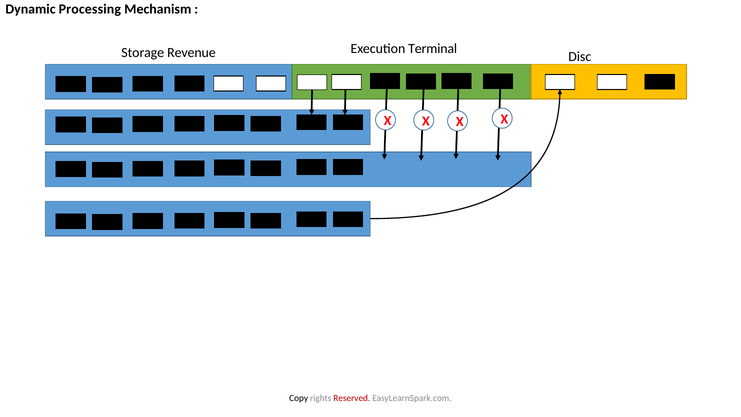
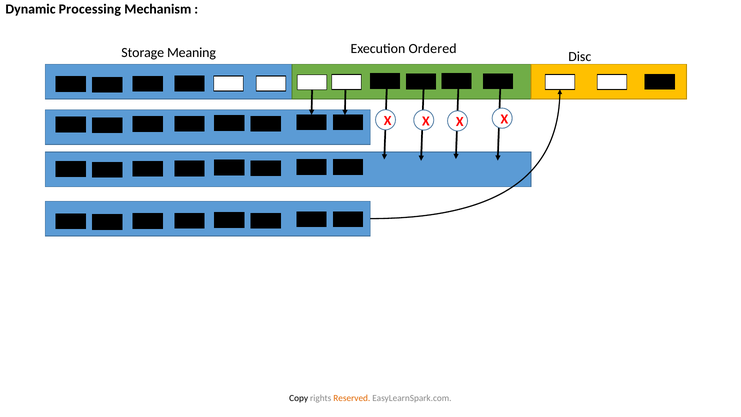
Terminal: Terminal -> Ordered (433, 49)
Revenue: Revenue -> Meaning (191, 53)
Reserved colour: red -> orange (352, 398)
